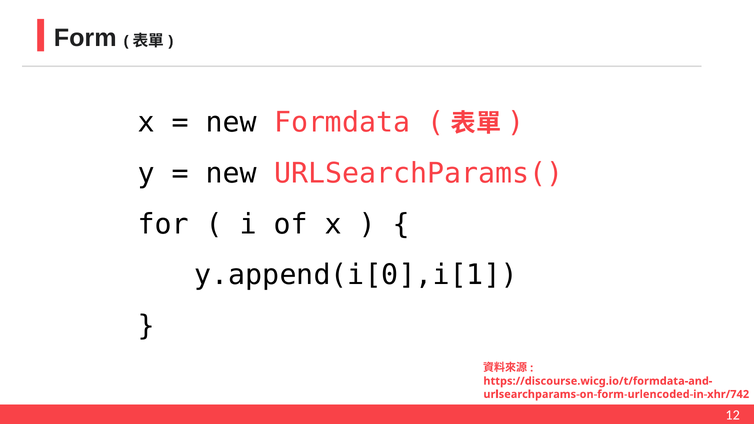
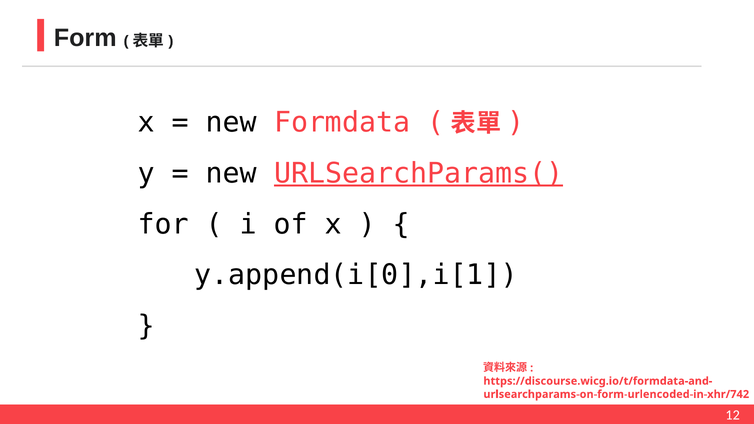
URLSearchParams( underline: none -> present (419, 173)
